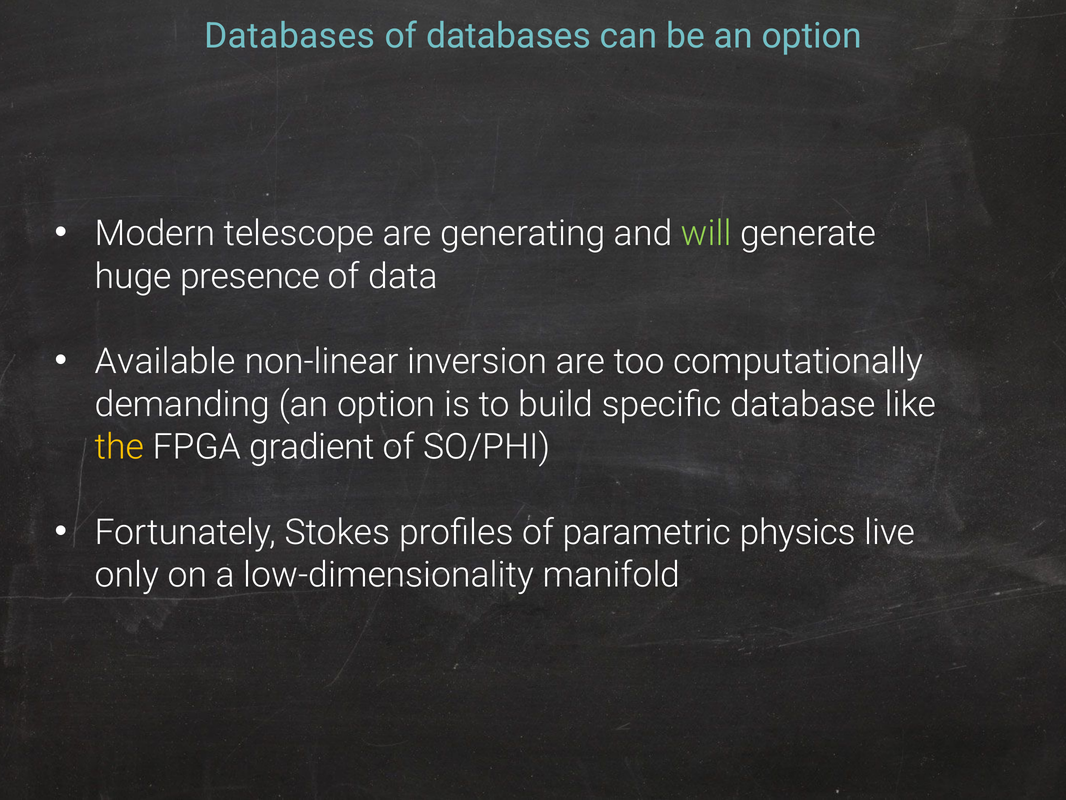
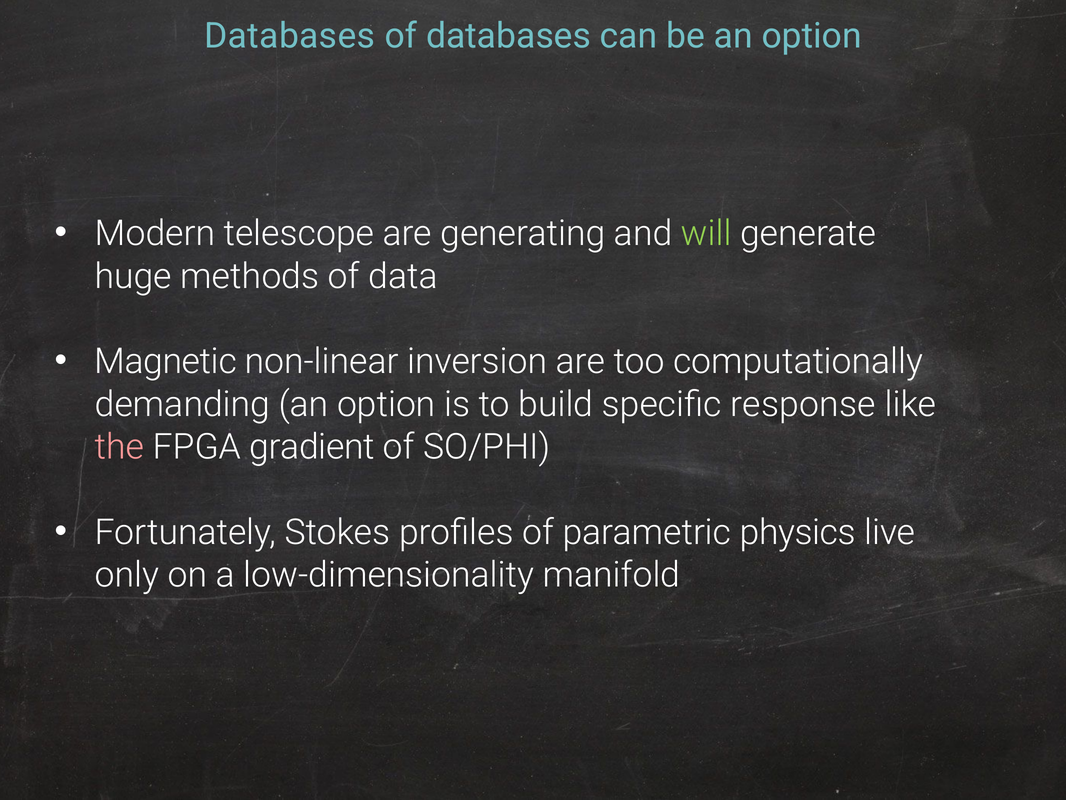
presence: presence -> methods (250, 276)
Available: Available -> Magnetic (166, 361)
database: database -> response (803, 404)
the colour: yellow -> pink (119, 447)
